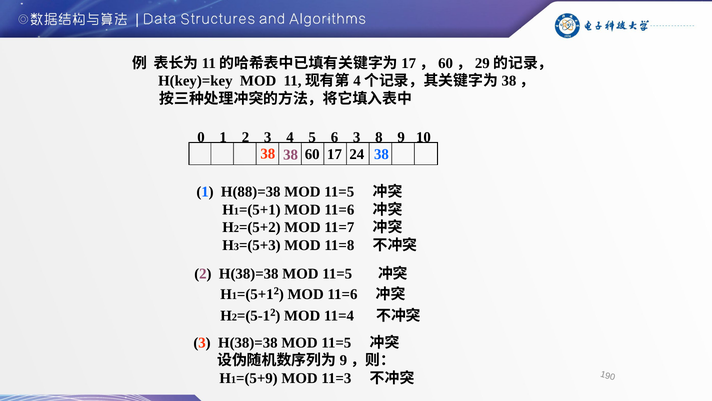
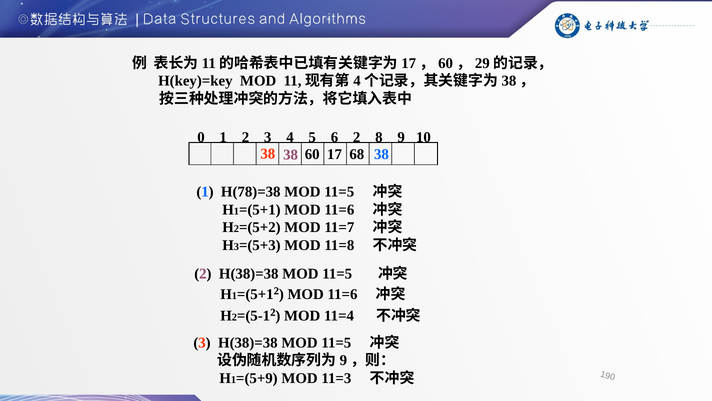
6 3: 3 -> 2 (357, 137)
24: 24 -> 68 (357, 154)
H(88)=38: H(88)=38 -> H(78)=38 (251, 192)
